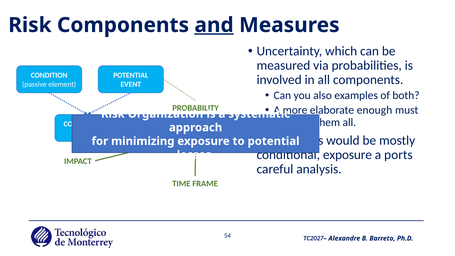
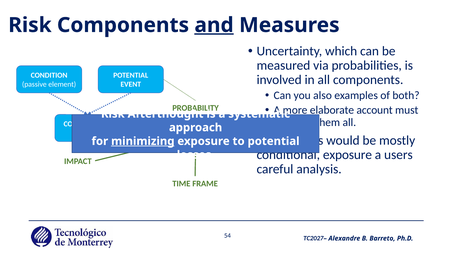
enough: enough -> account (375, 110)
Organization: Organization -> Afterthought (166, 114)
minimizing underline: none -> present (143, 141)
ports: ports -> users (398, 155)
